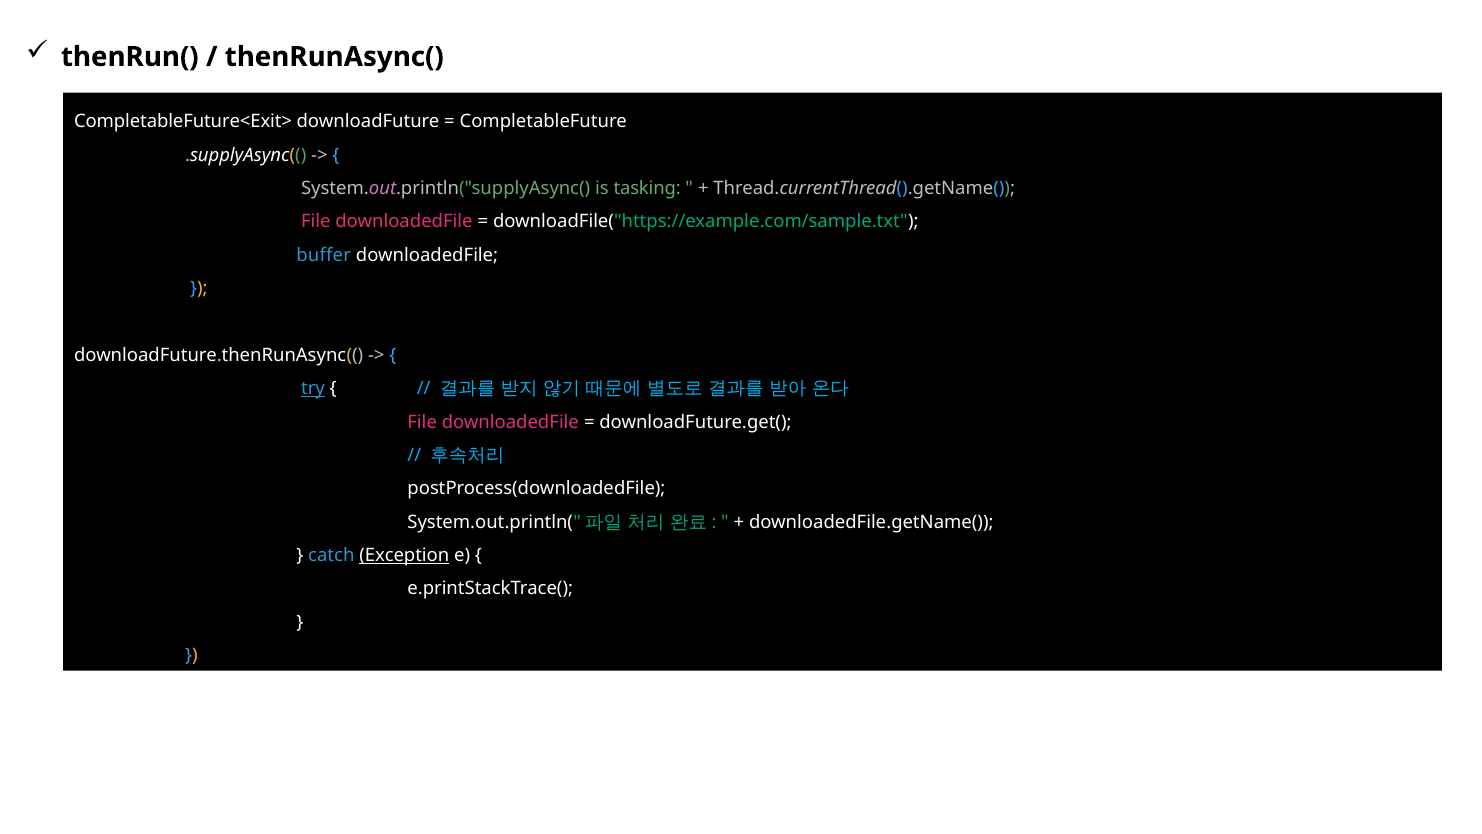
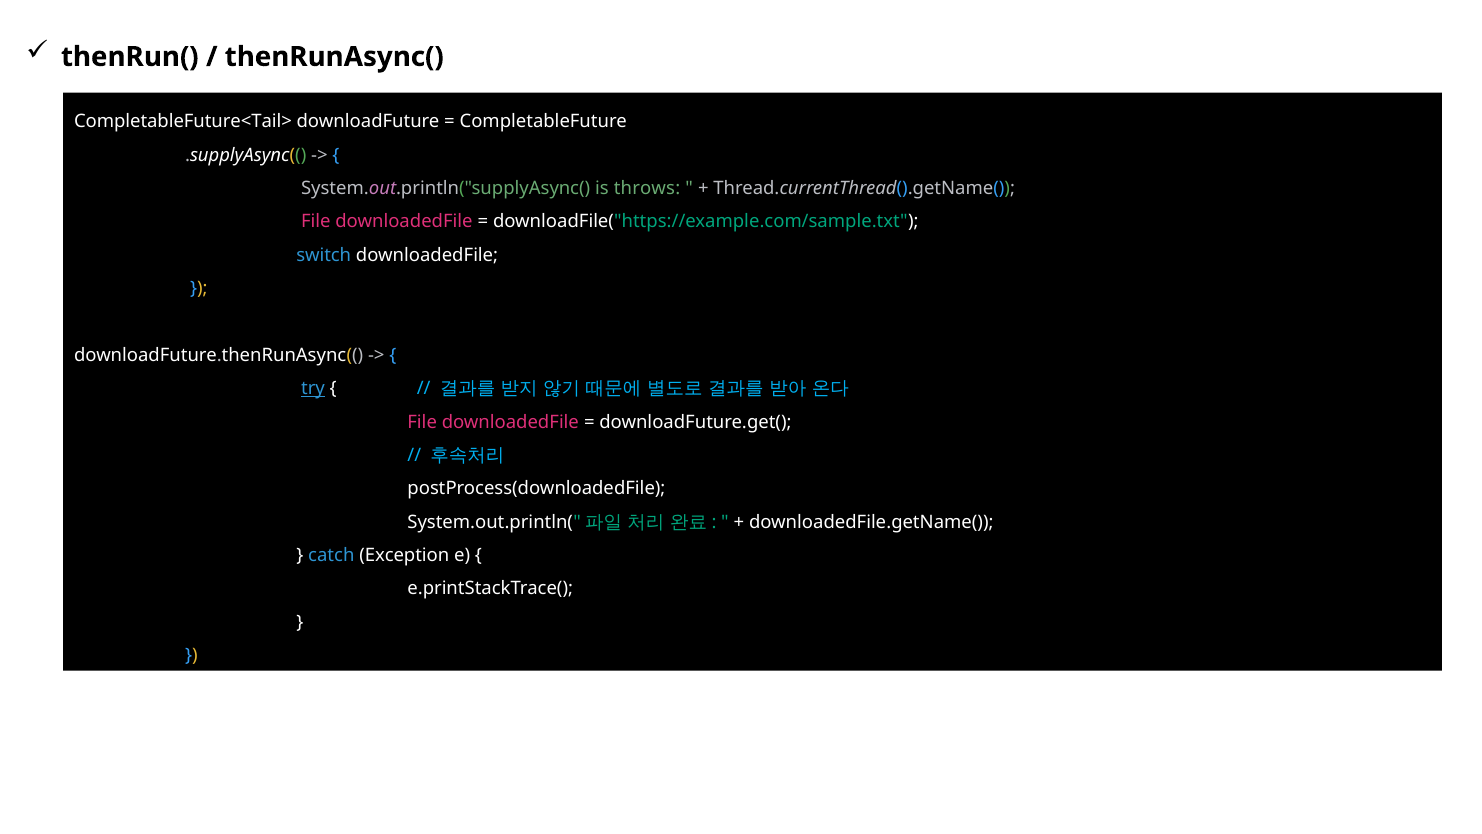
CompletableFuture<Exit>: CompletableFuture<Exit> -> CompletableFuture<Tail> (183, 122)
tasking: tasking -> throws (647, 188)
buffer: buffer -> switch (324, 255)
Exception underline: present -> none (404, 555)
